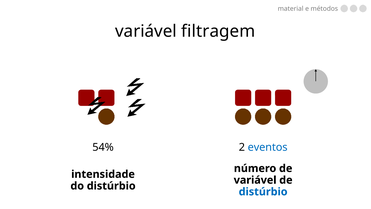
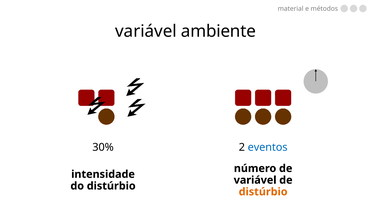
filtragem: filtragem -> ambiente (218, 31)
54%: 54% -> 30% (103, 147)
distúrbio colour: blue -> orange (263, 191)
